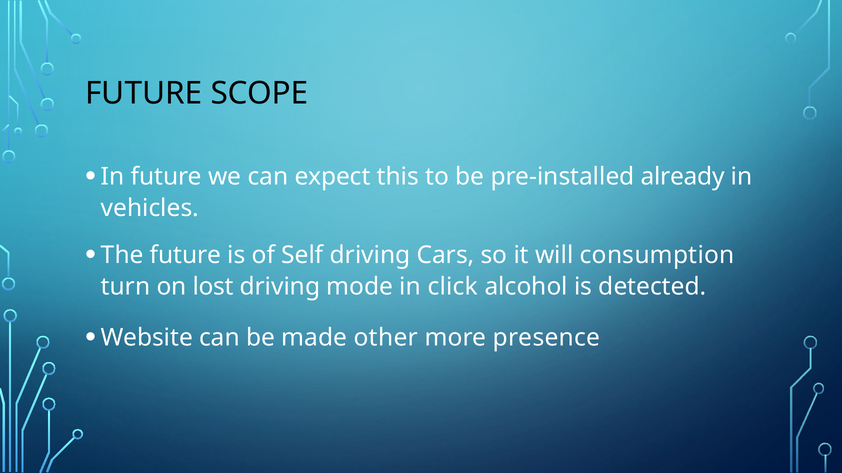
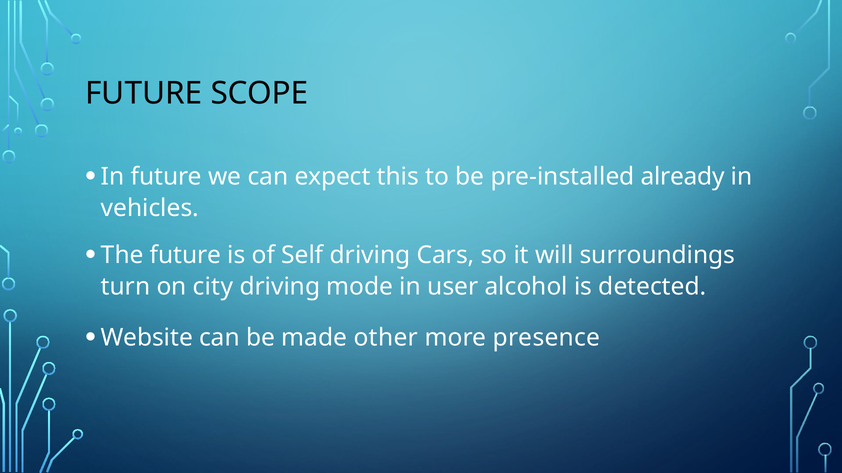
consumption: consumption -> surroundings (657, 256)
lost: lost -> city (213, 287)
click: click -> user (453, 287)
